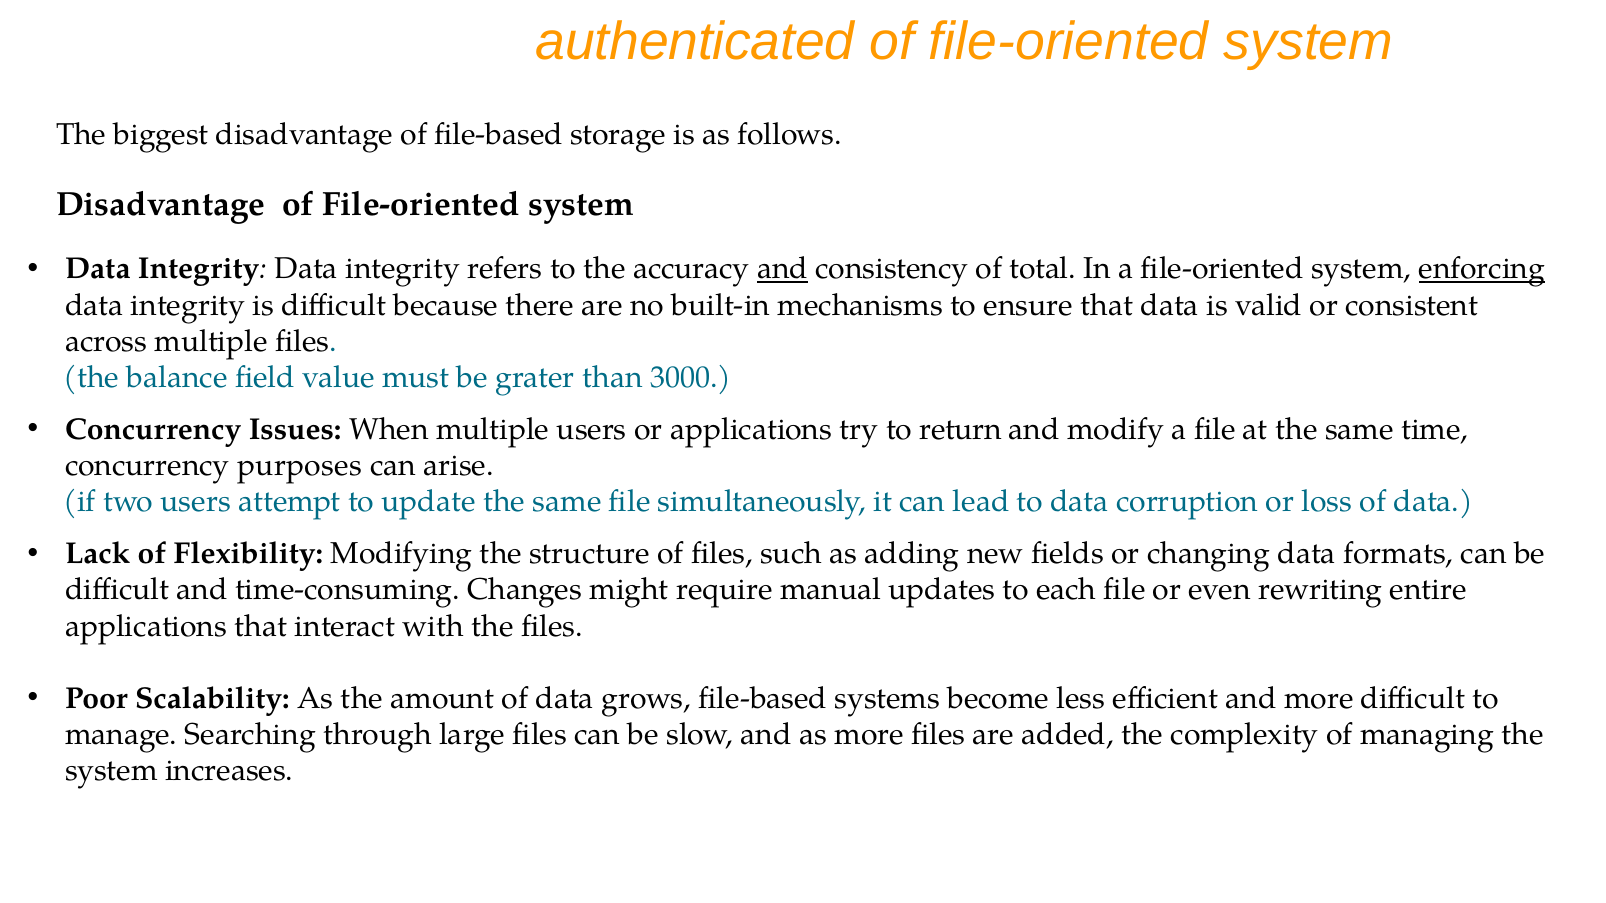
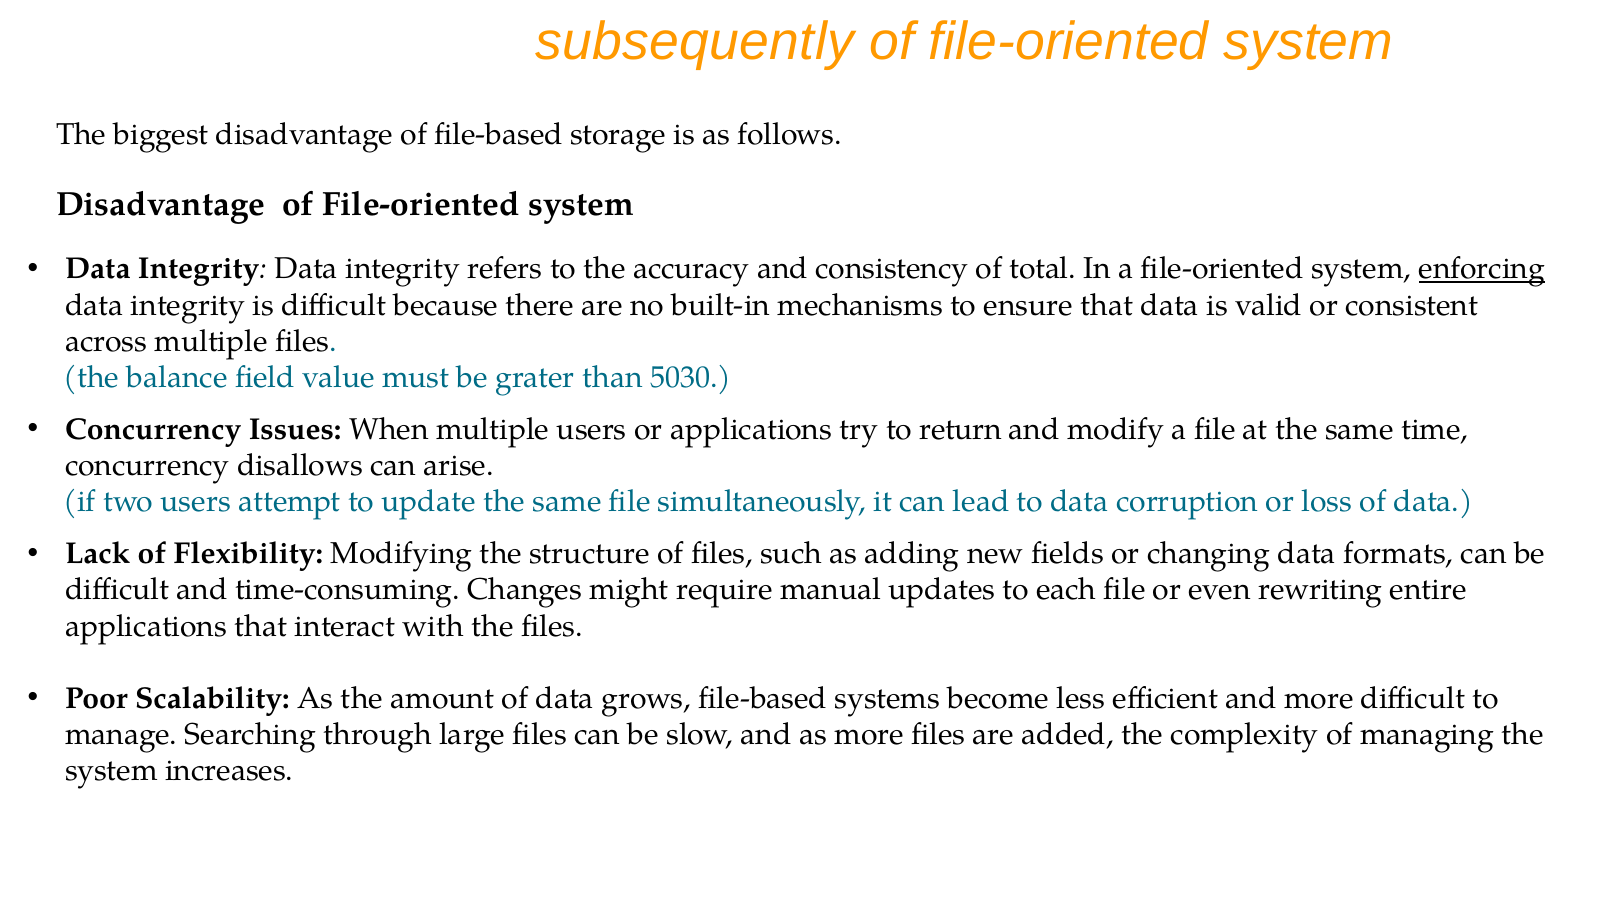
authenticated: authenticated -> subsequently (695, 42)
and underline: present -> none (783, 269)
3000: 3000 -> 5030 (691, 377)
purposes: purposes -> disallows (300, 466)
